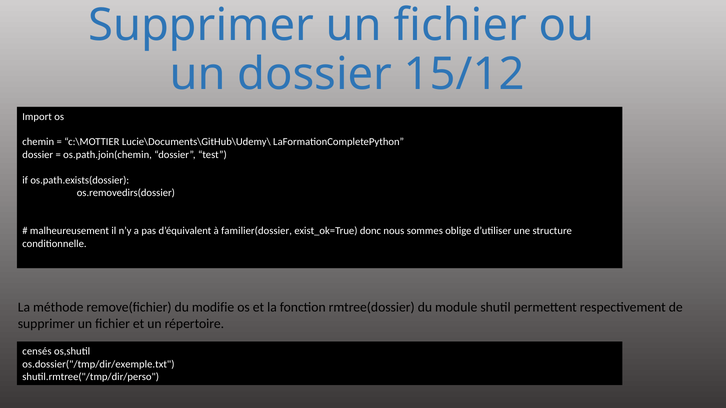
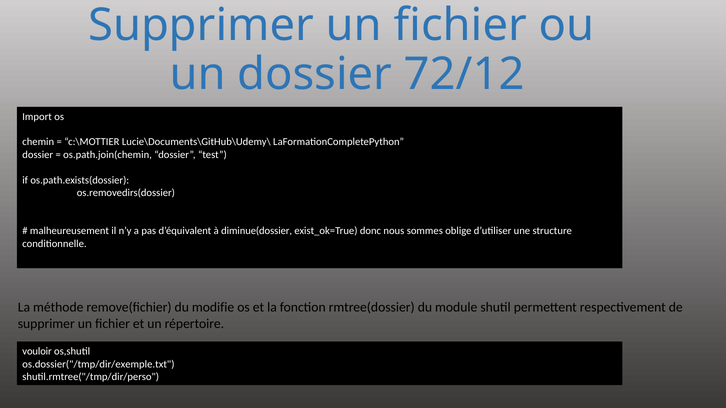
15/12: 15/12 -> 72/12 (464, 74)
familier(dossier: familier(dossier -> diminue(dossier (257, 231)
censés: censés -> vouloir (37, 352)
